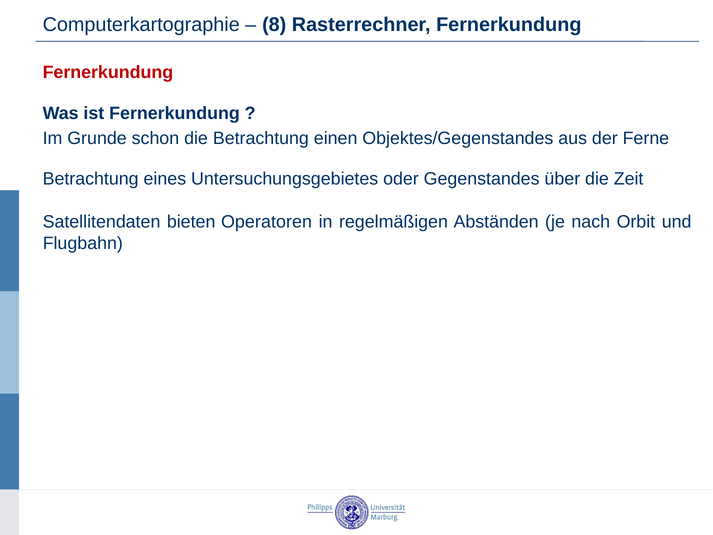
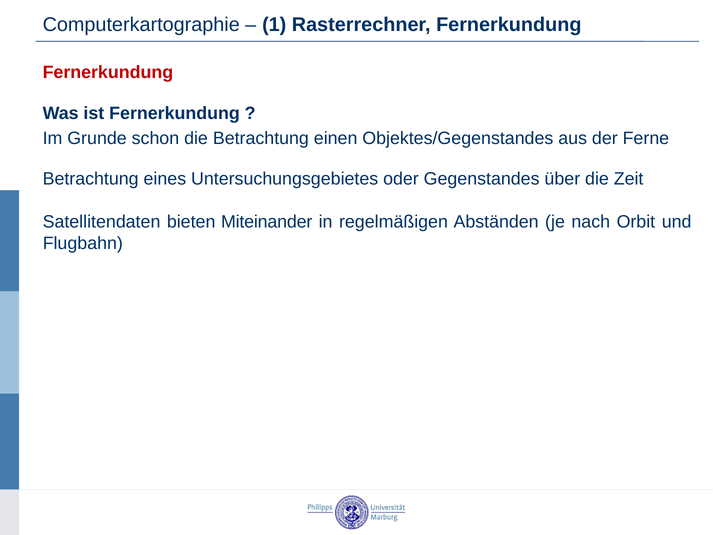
8: 8 -> 1 (274, 24)
Operatoren: Operatoren -> Miteinander (267, 222)
